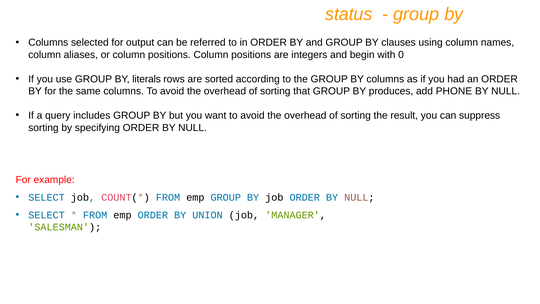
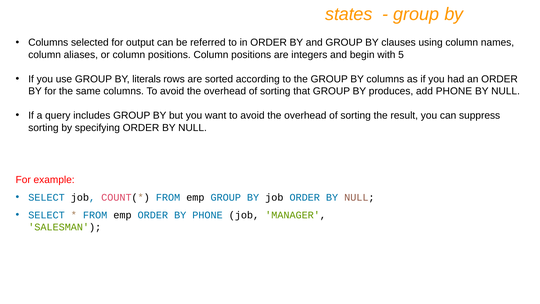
status: status -> states (349, 14)
0: 0 -> 5 (401, 55)
BY UNION: UNION -> PHONE (208, 215)
